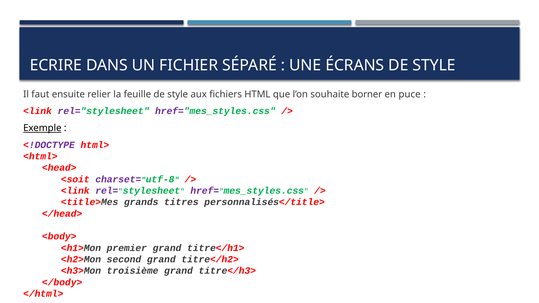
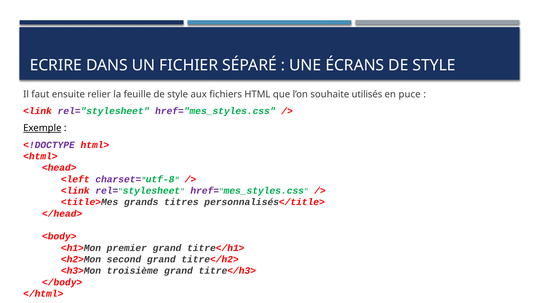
borner: borner -> utilisés (367, 94)
<soit: <soit -> <left (75, 179)
